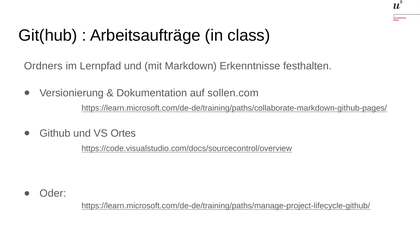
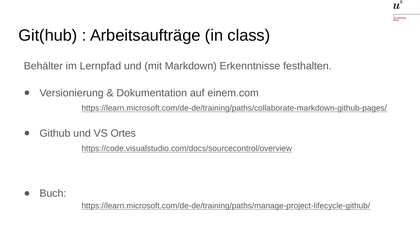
Ordners: Ordners -> Behälter (43, 66)
sollen.com: sollen.com -> einem.com (233, 93)
Oder: Oder -> Buch (53, 194)
